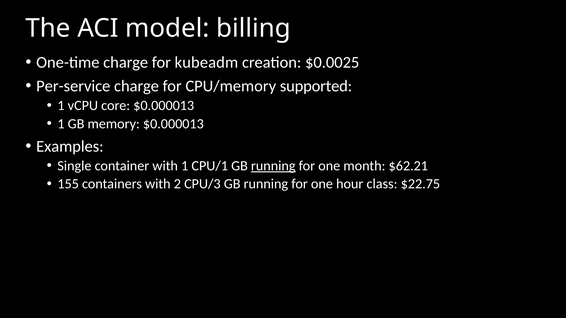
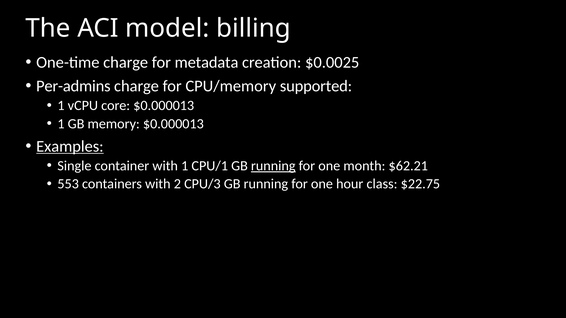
kubeadm: kubeadm -> metadata (207, 63)
Per-service: Per-service -> Per-admins (73, 86)
Examples underline: none -> present (70, 146)
155: 155 -> 553 (68, 184)
